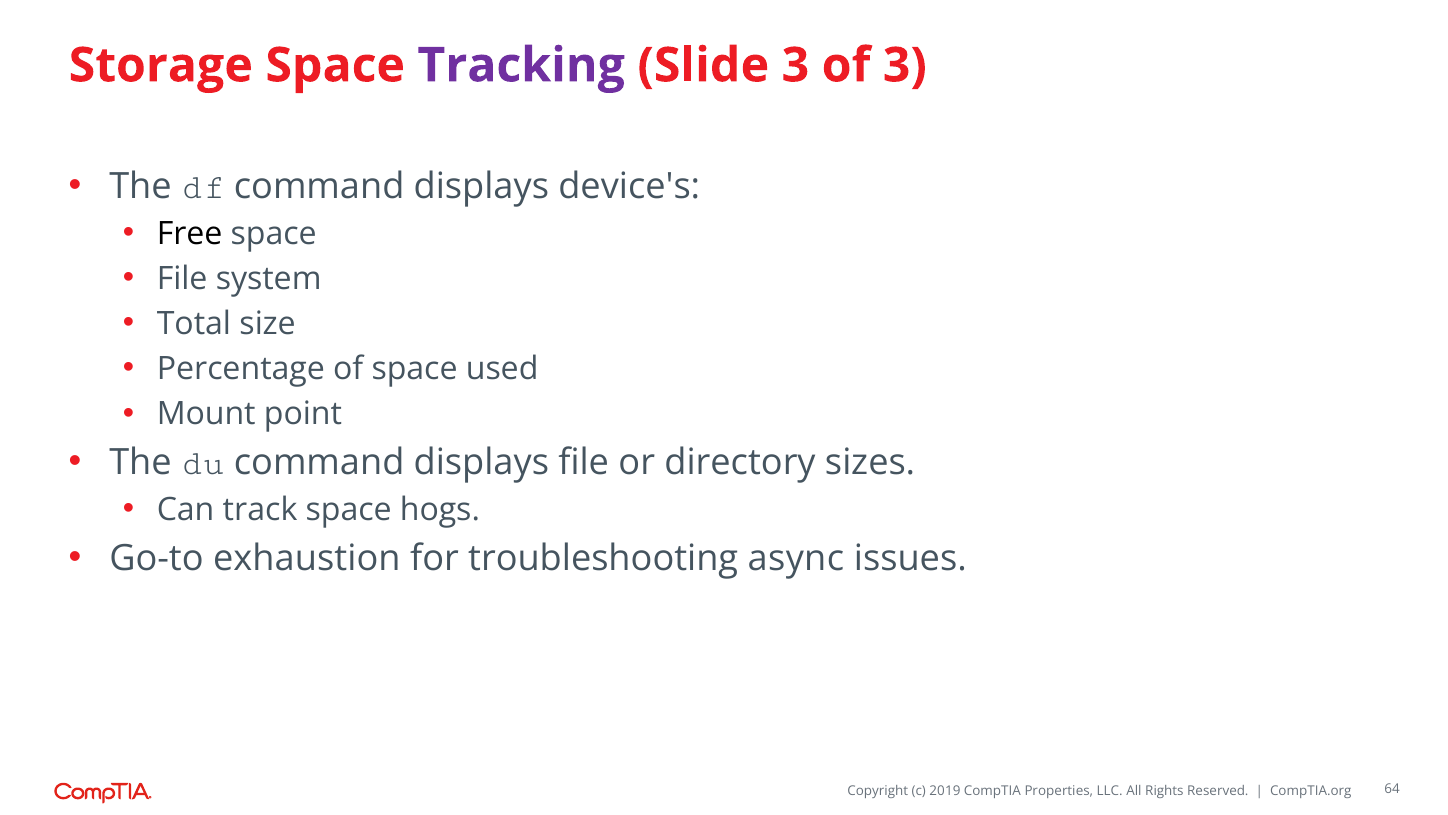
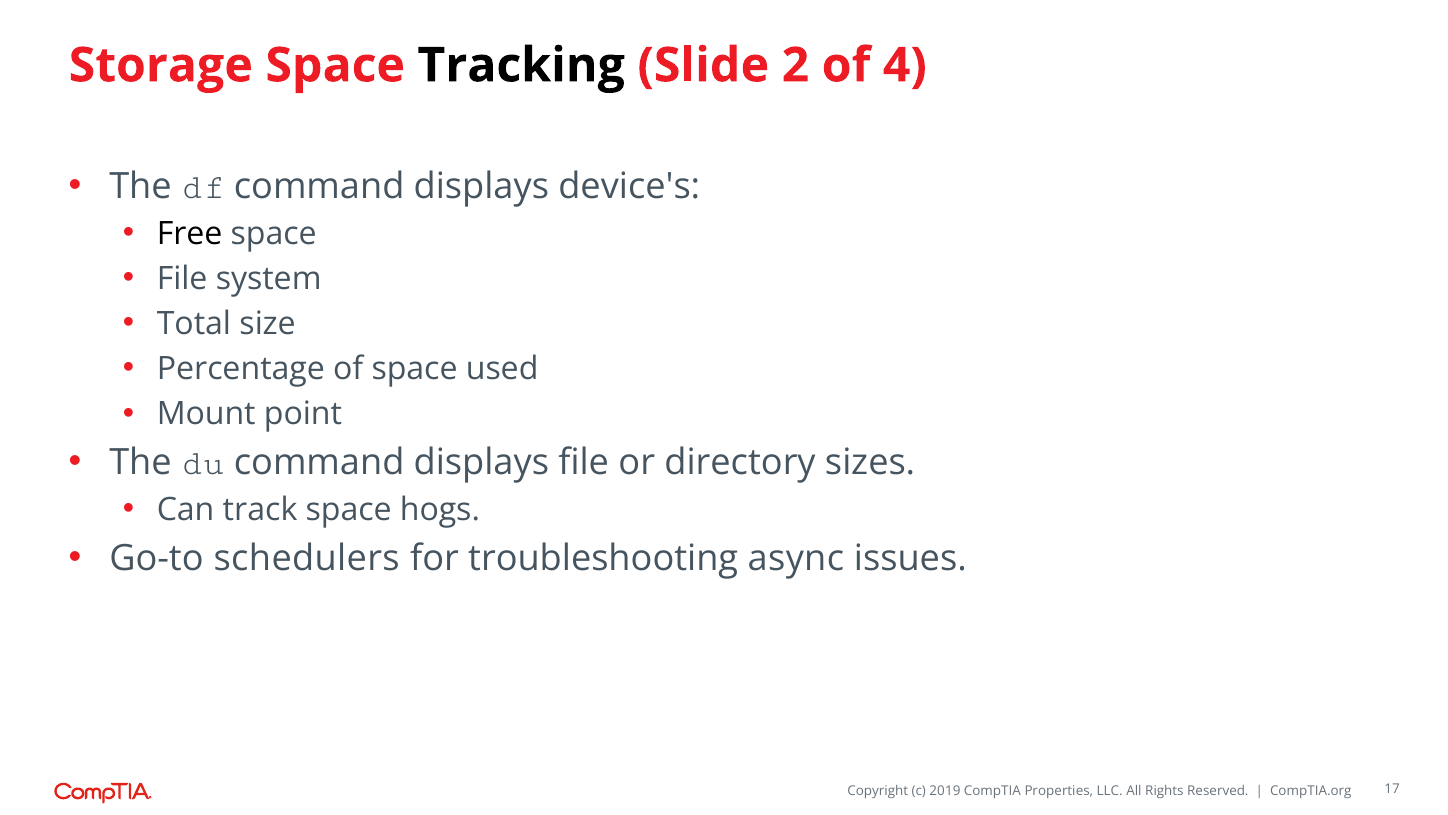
Tracking colour: purple -> black (521, 65)
Slide 3: 3 -> 2 (795, 65)
of 3: 3 -> 4 (905, 65)
exhaustion: exhaustion -> schedulers (307, 558)
64: 64 -> 17 (1392, 789)
